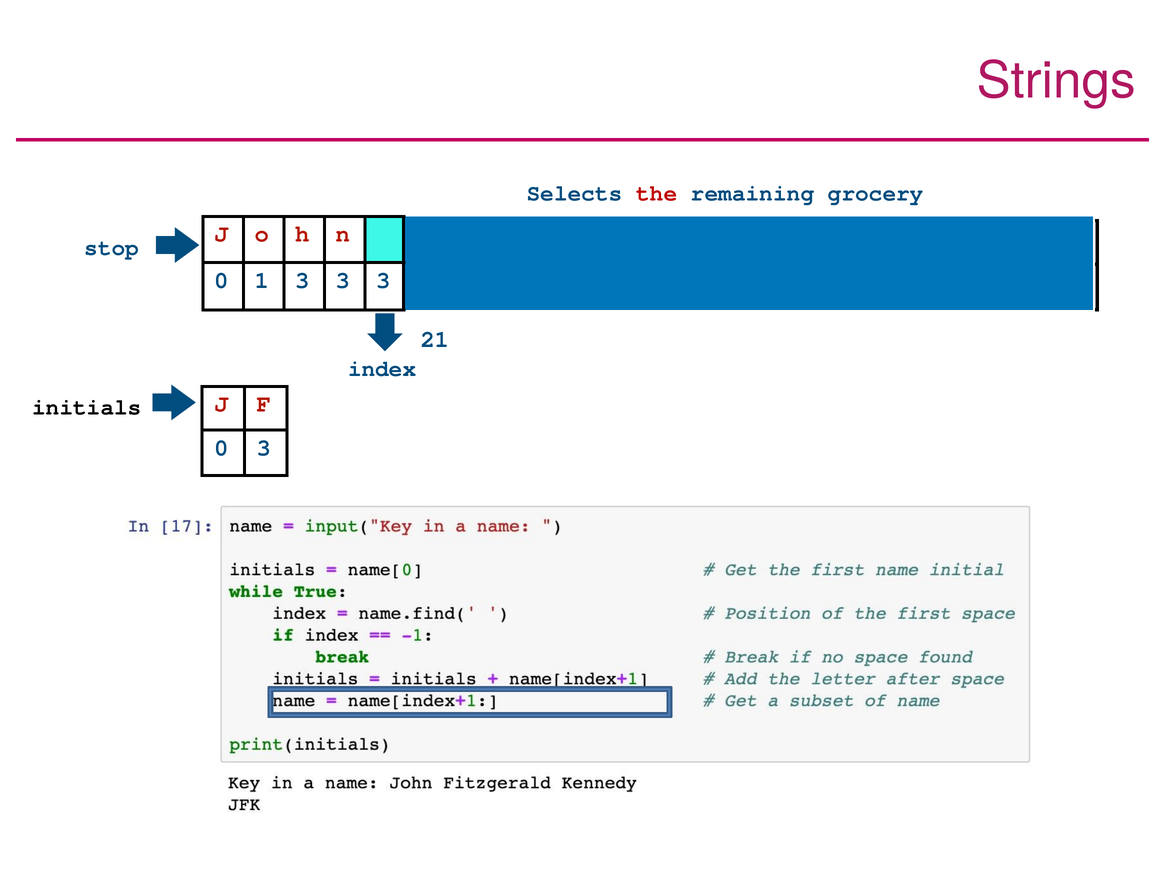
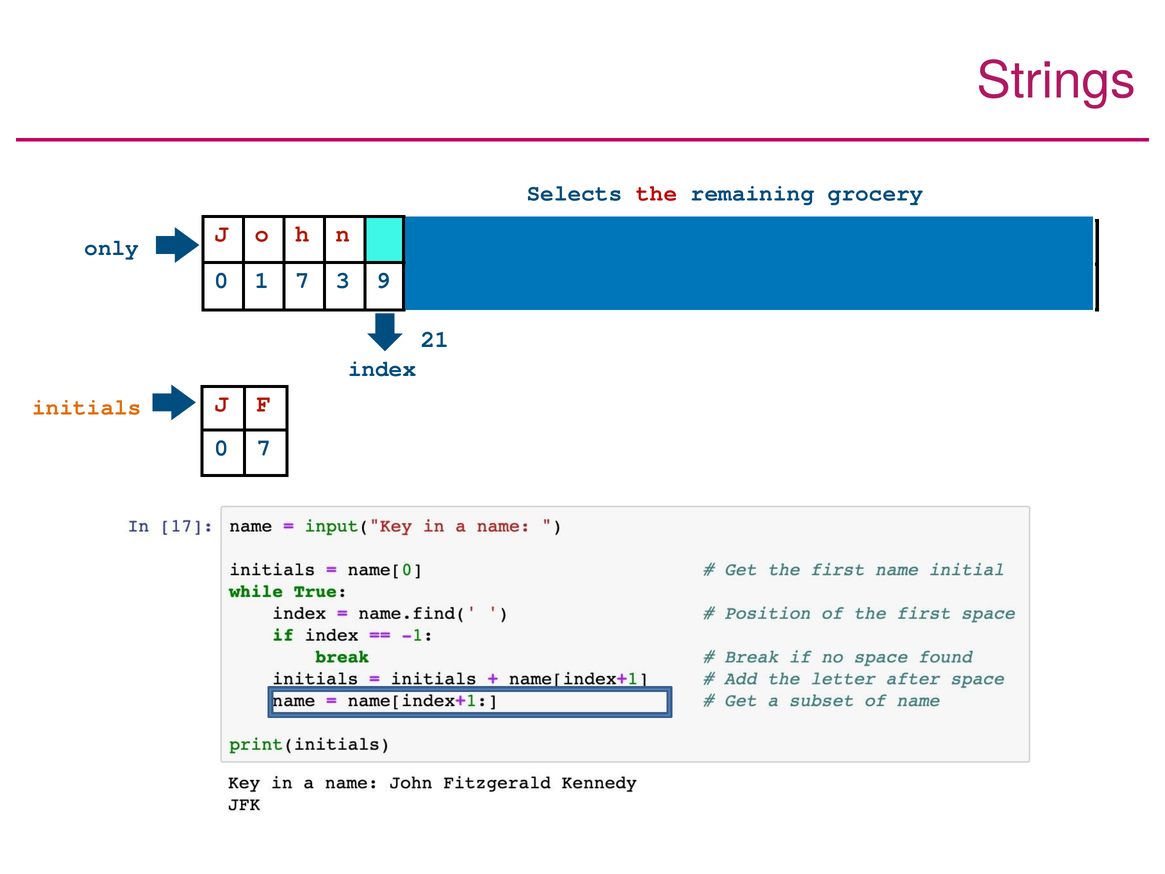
stop: stop -> only (112, 248)
1 3: 3 -> 7 (303, 280)
3: 3 -> 9 (384, 280)
initials colour: black -> orange (87, 407)
0 3: 3 -> 7 (264, 448)
